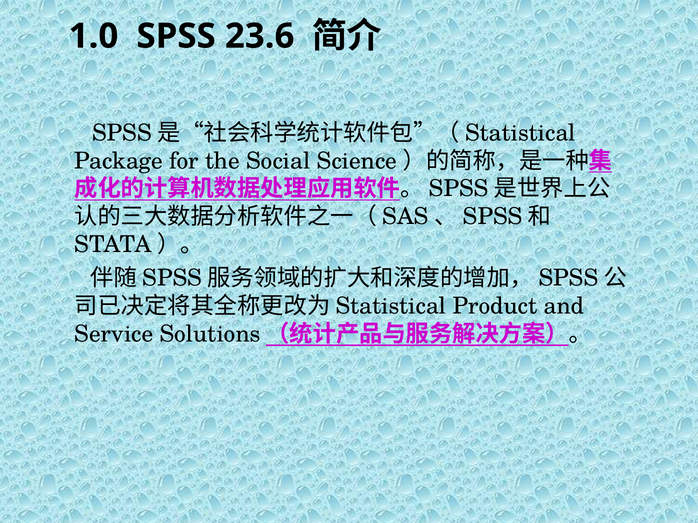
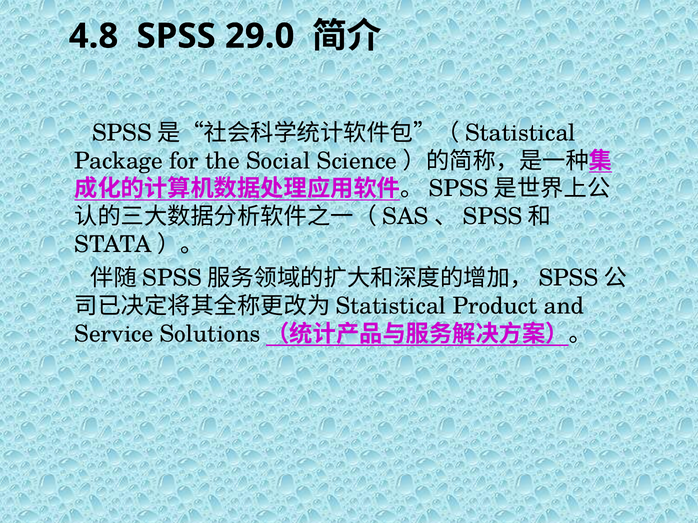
1.0: 1.0 -> 4.8 (94, 36)
23.6: 23.6 -> 29.0 (260, 36)
